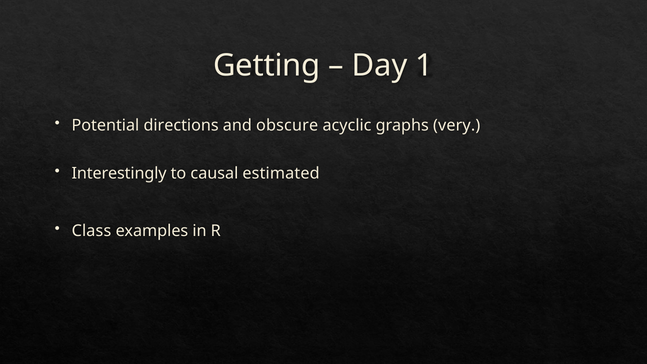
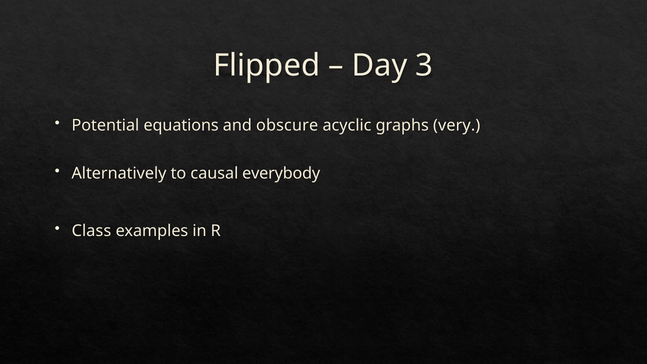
Getting: Getting -> Flipped (267, 66)
1: 1 -> 3 (424, 66)
directions: directions -> equations (181, 125)
Interestingly: Interestingly -> Alternatively (119, 173)
estimated: estimated -> everybody (281, 173)
